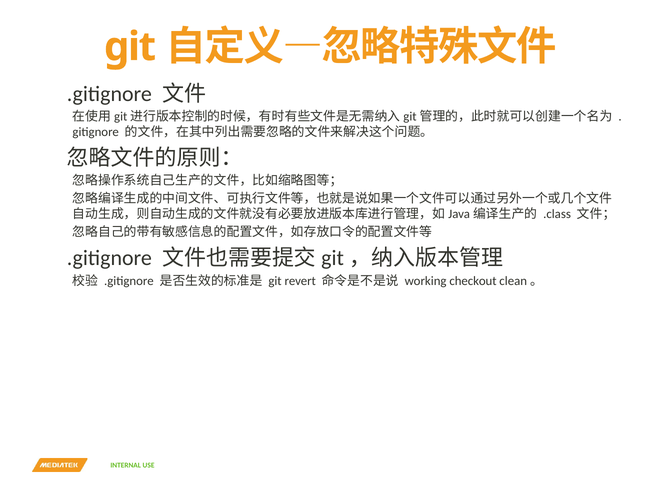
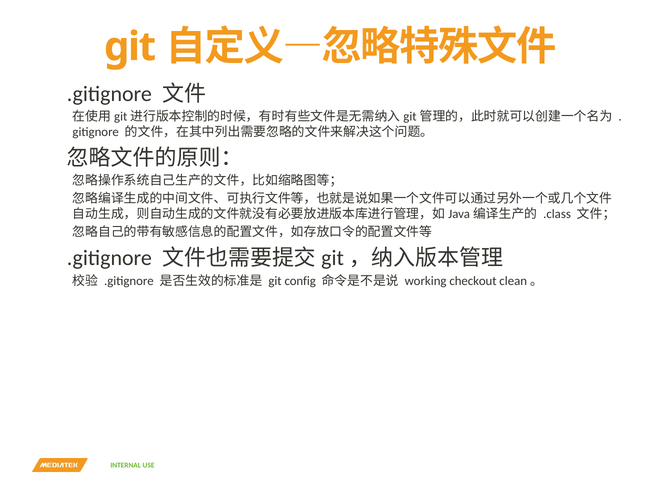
revert: revert -> config (300, 281)
